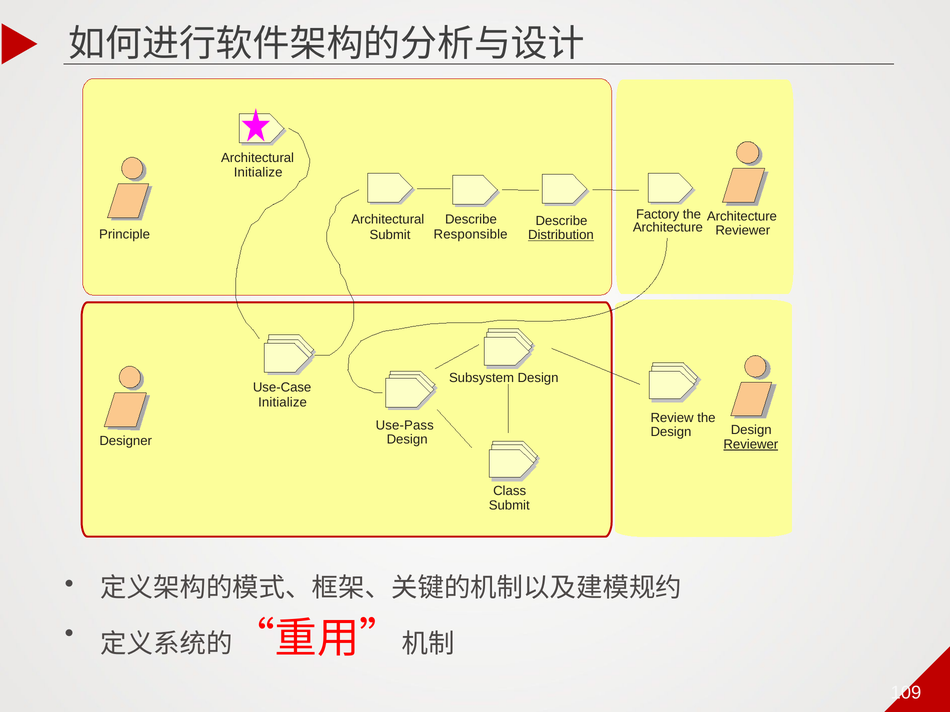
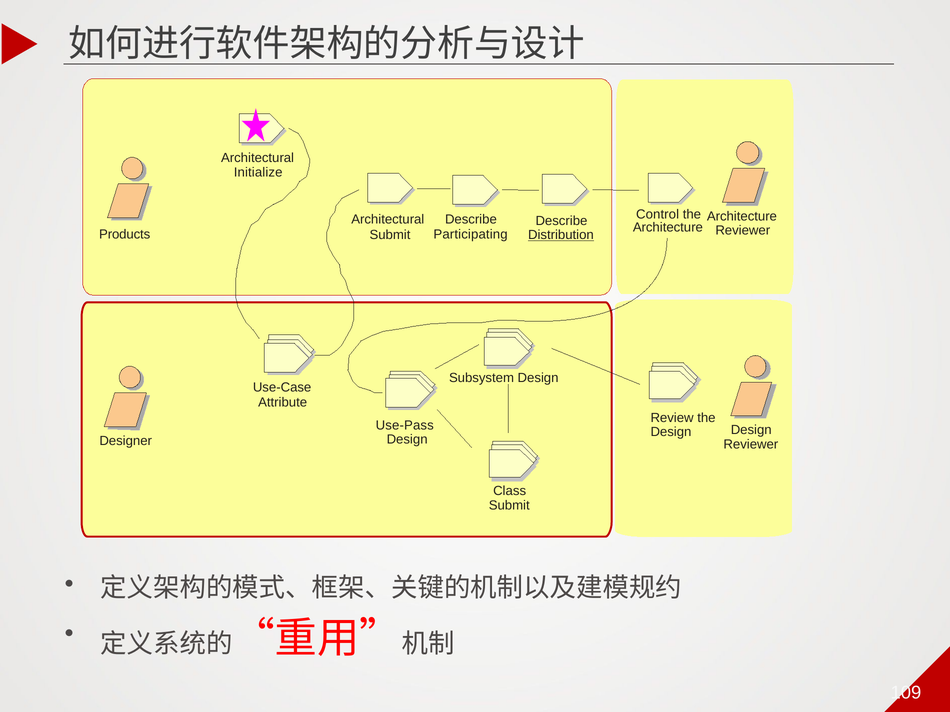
Factory: Factory -> Control (658, 214)
Principle: Principle -> Products (125, 235)
Responsible: Responsible -> Participating (471, 235)
Initialize: Initialize -> Attribute (283, 403)
Reviewer underline: present -> none (751, 445)
